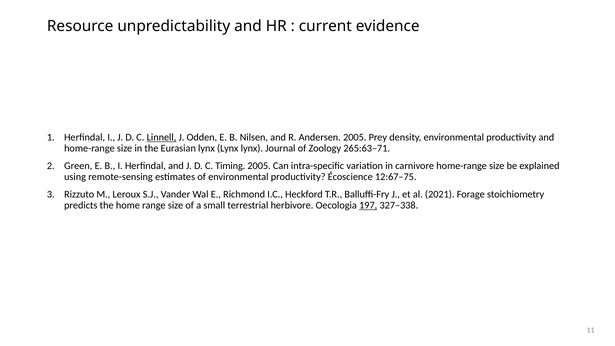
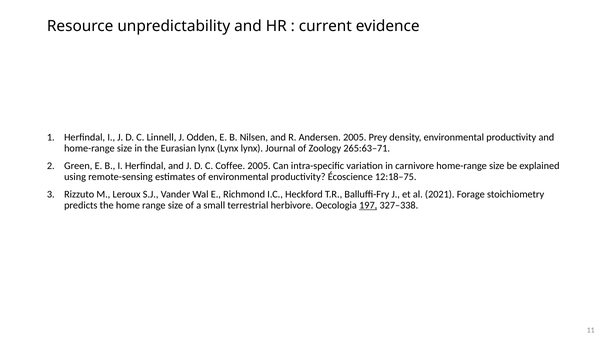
Linnell underline: present -> none (161, 137)
Timing: Timing -> Coffee (230, 166)
12:67–75: 12:67–75 -> 12:18–75 (396, 177)
